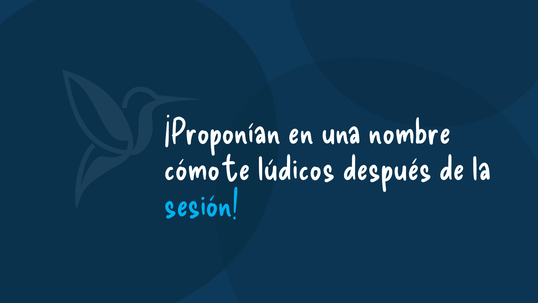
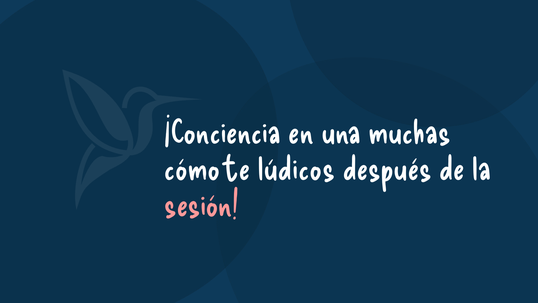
¡Proponían: ¡Proponían -> ¡Conciencia (223, 133)
nombre: nombre -> muchas (410, 133)
sesión colour: light blue -> pink (202, 205)
